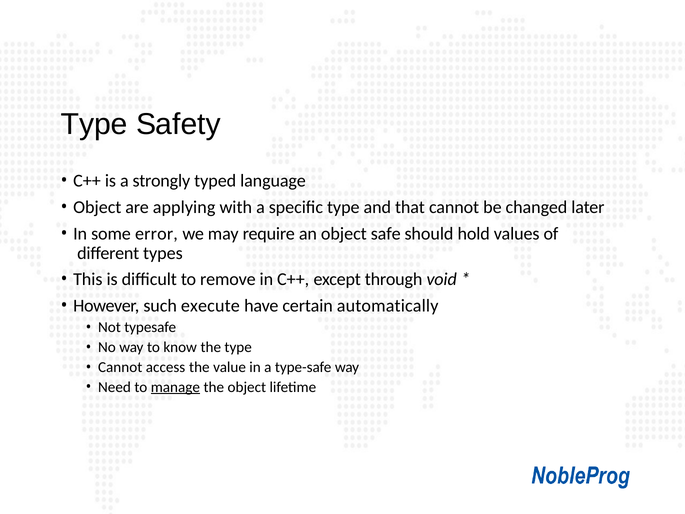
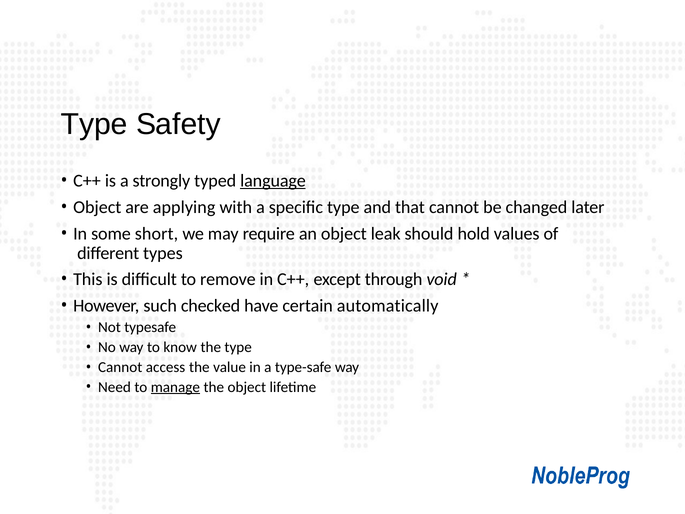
language underline: none -> present (273, 181)
error: error -> short (157, 234)
safe: safe -> leak (386, 234)
execute: execute -> checked (211, 305)
